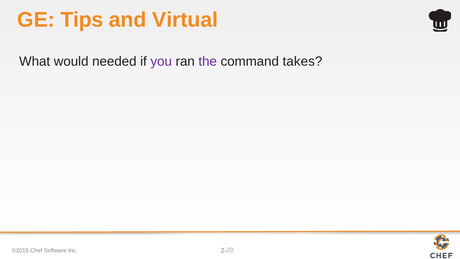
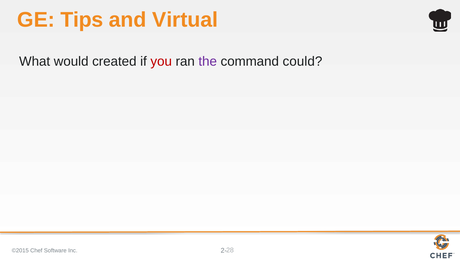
needed: needed -> created (114, 61)
you colour: purple -> red (161, 61)
takes: takes -> could (302, 61)
